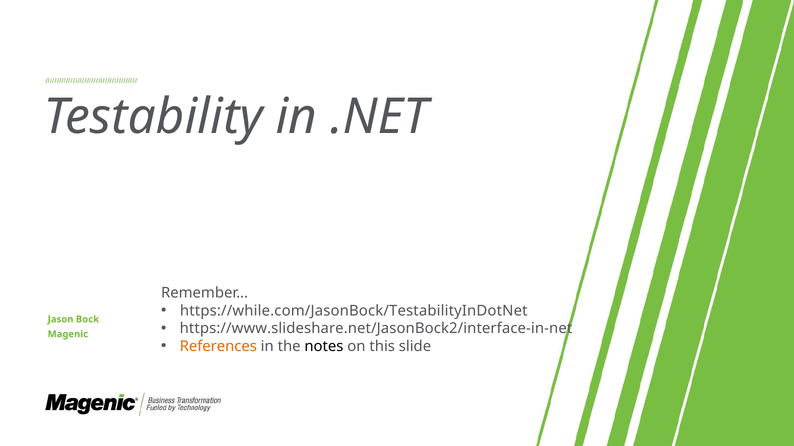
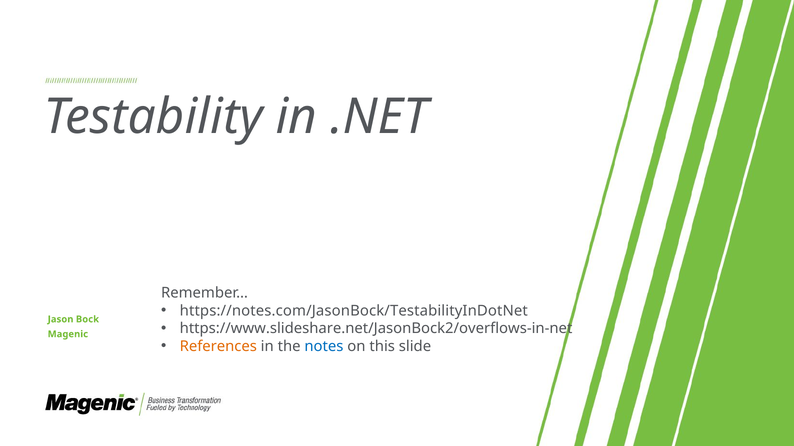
https://while.com/JasonBock/TestabilityInDotNet: https://while.com/JasonBock/TestabilityInDotNet -> https://notes.com/JasonBock/TestabilityInDotNet (354, 311)
https://www.slideshare.net/JasonBock2/interface-in-net: https://www.slideshare.net/JasonBock2/interface-in-net -> https://www.slideshare.net/JasonBock2/overflows-in-net (376, 329)
notes colour: black -> blue (324, 347)
